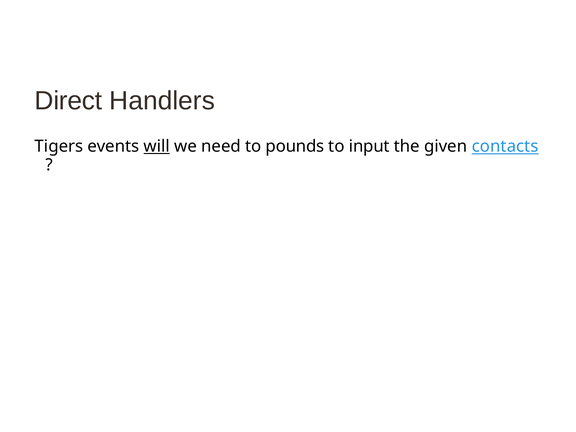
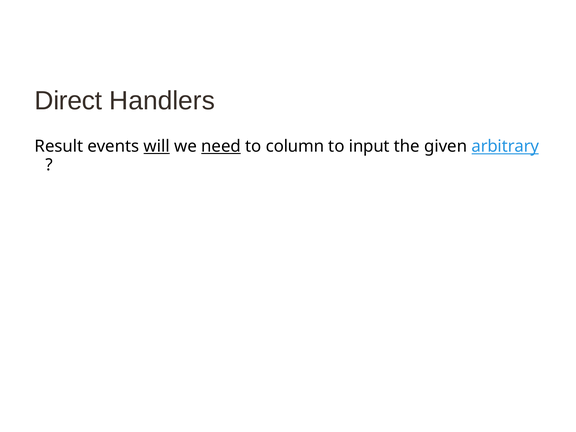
Tigers: Tigers -> Result (59, 146)
need underline: none -> present (221, 146)
pounds: pounds -> column (295, 146)
contacts: contacts -> arbitrary (505, 146)
